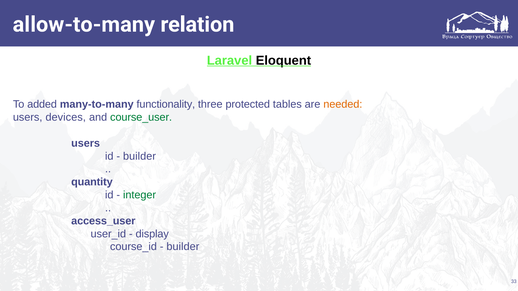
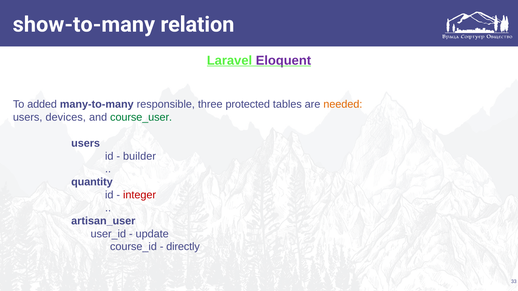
allow-to-many: allow-to-many -> show-to-many (84, 25)
Eloquent colour: black -> purple (283, 61)
functionality: functionality -> responsible (166, 105)
integer colour: green -> red (140, 195)
access_user: access_user -> artisan_user (103, 221)
display: display -> update (152, 234)
builder: builder -> directly (183, 247)
